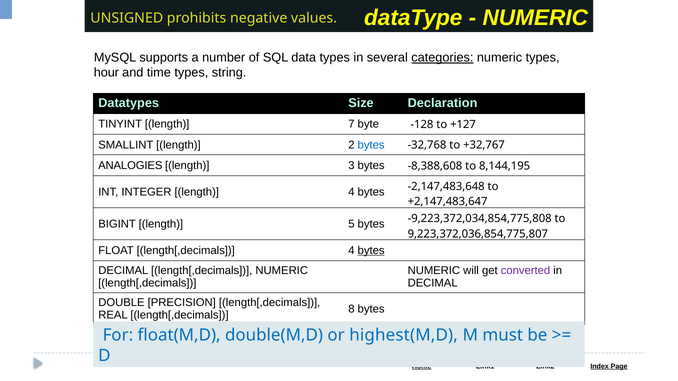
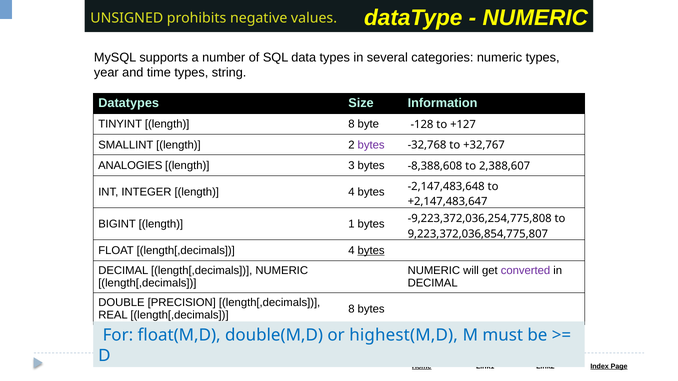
categories underline: present -> none (442, 58)
hour: hour -> year (106, 73)
Declaration: Declaration -> Information (443, 103)
length 7: 7 -> 8 (351, 124)
bytes colour: blue -> purple (371, 145)
8,144,195: 8,144,195 -> 2,388,607 (505, 166)
5: 5 -> 1 (351, 224)
-9,223,372,034,854,775,808: -9,223,372,034,854,775,808 -> -9,223,372,036,254,775,808 (480, 219)
